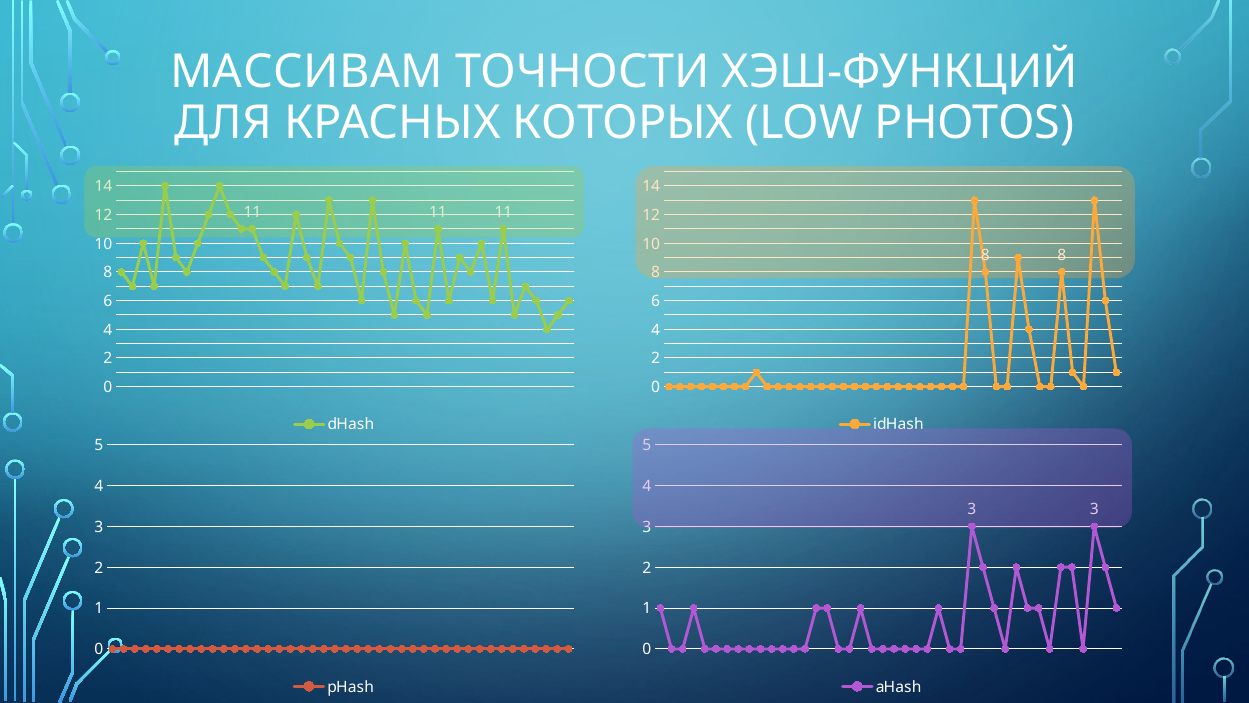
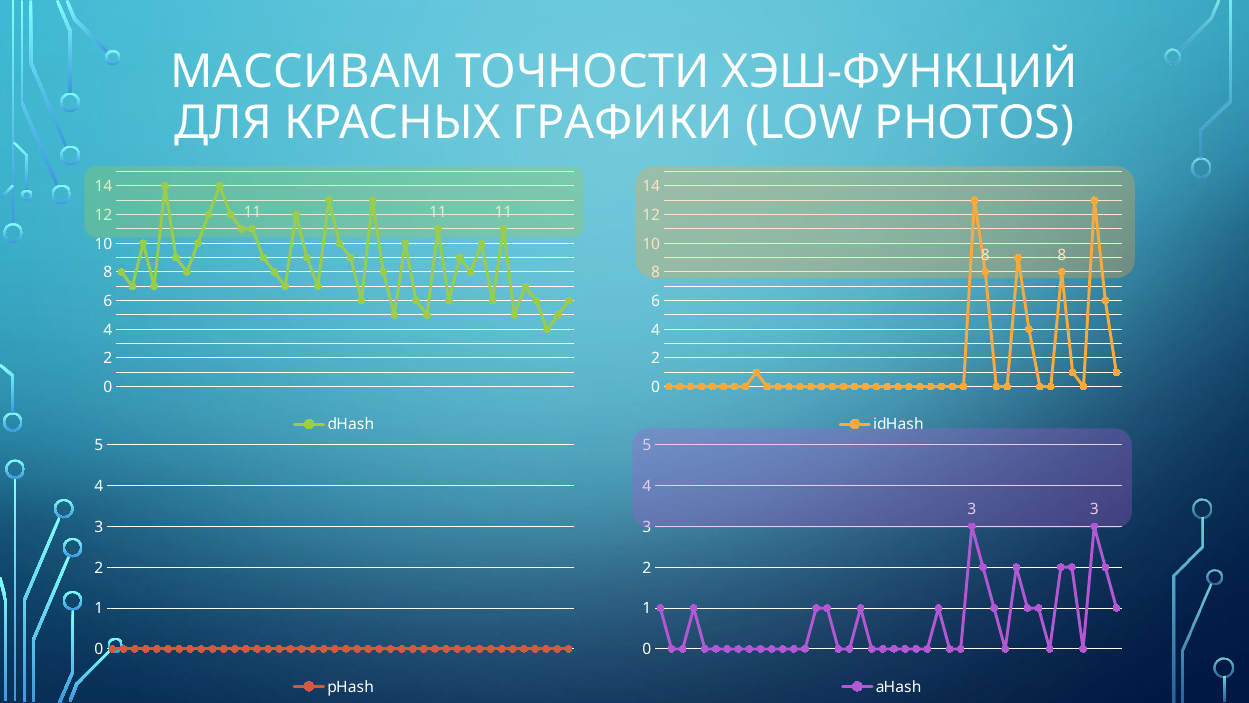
КОТОРЫХ: КОТОРЫХ -> ГРАФИКИ (623, 123)
